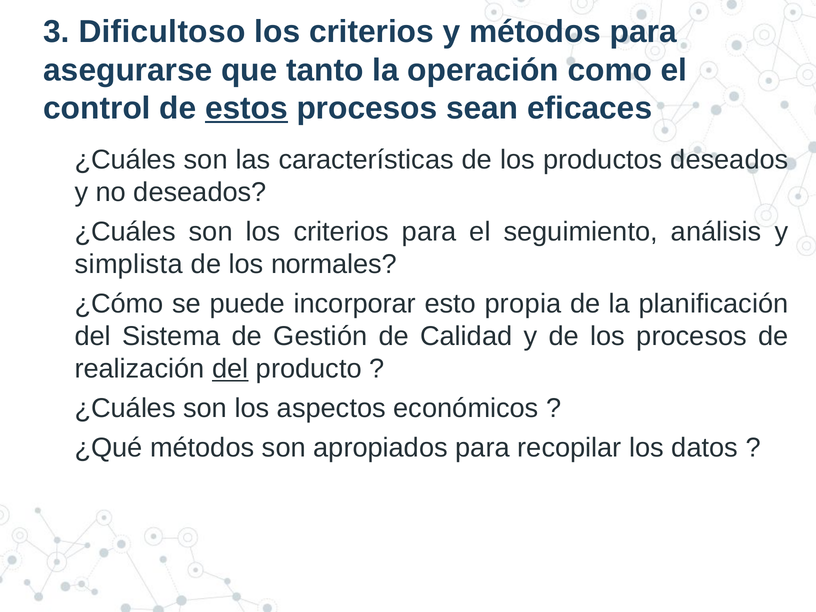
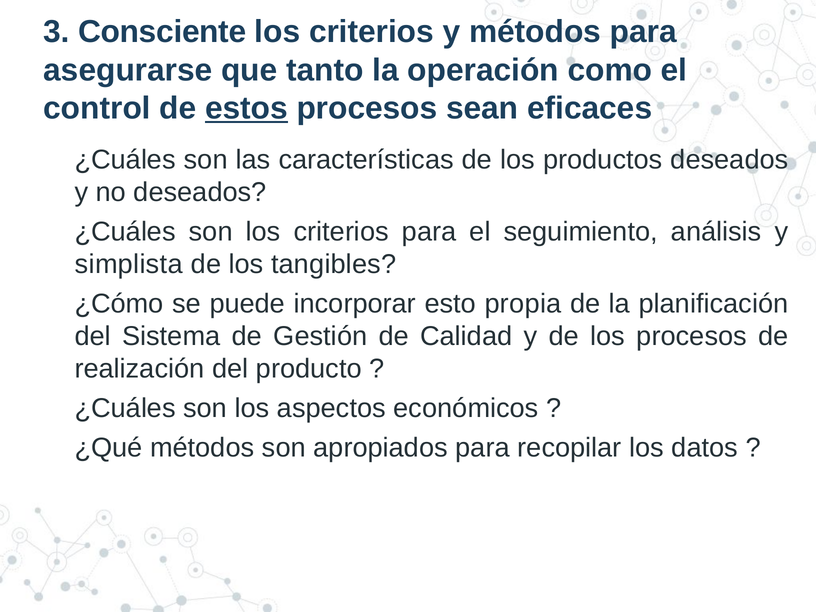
Dificultoso: Dificultoso -> Consciente (162, 32)
normales: normales -> tangibles (334, 264)
del underline: present -> none (230, 369)
